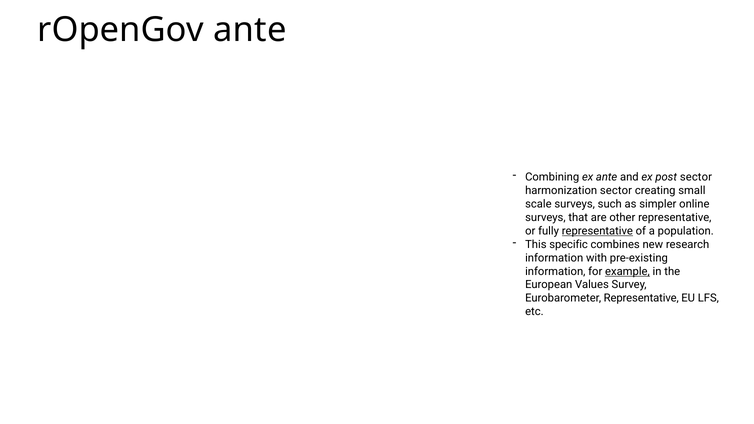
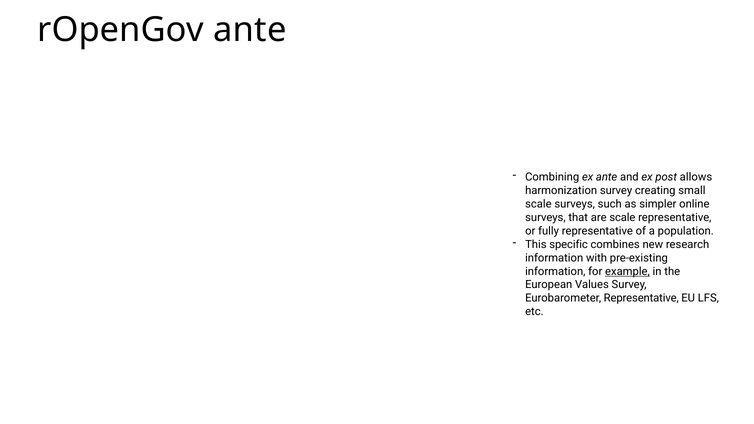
post sector: sector -> allows (696, 177)
harmonization sector: sector -> survey (616, 191)
are other: other -> scale (622, 218)
representative underline: present -> none (597, 231)
